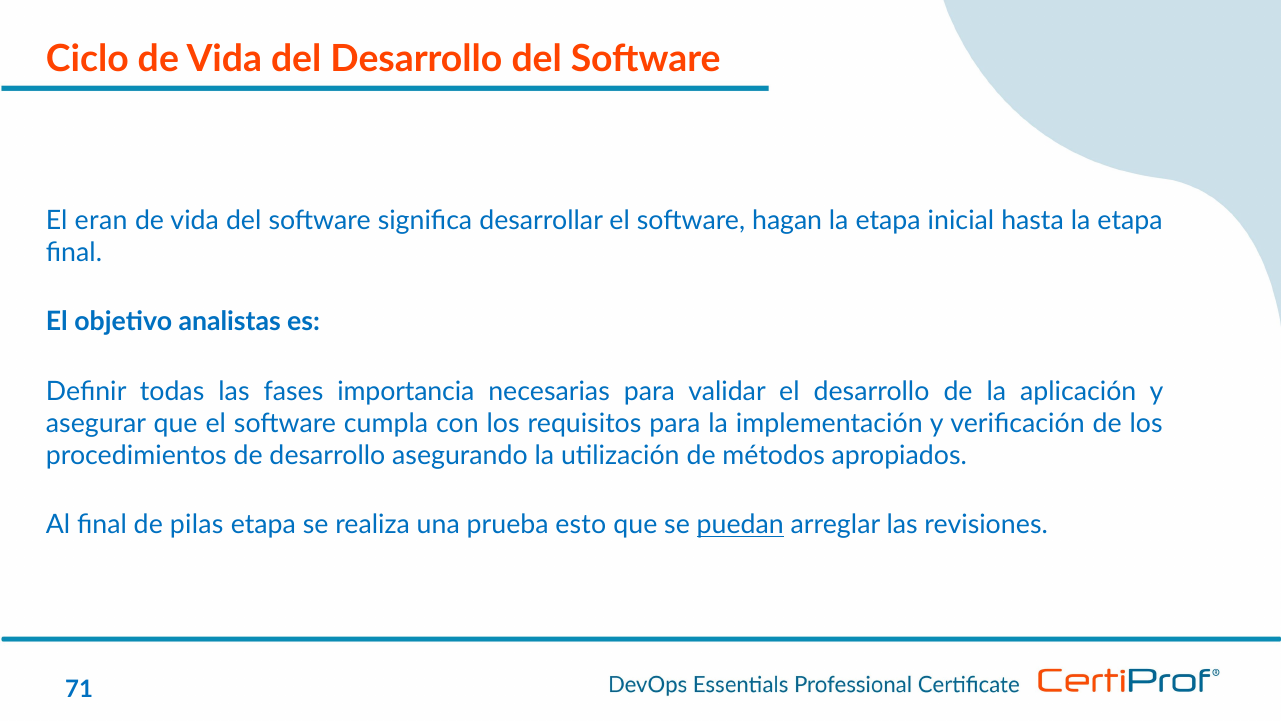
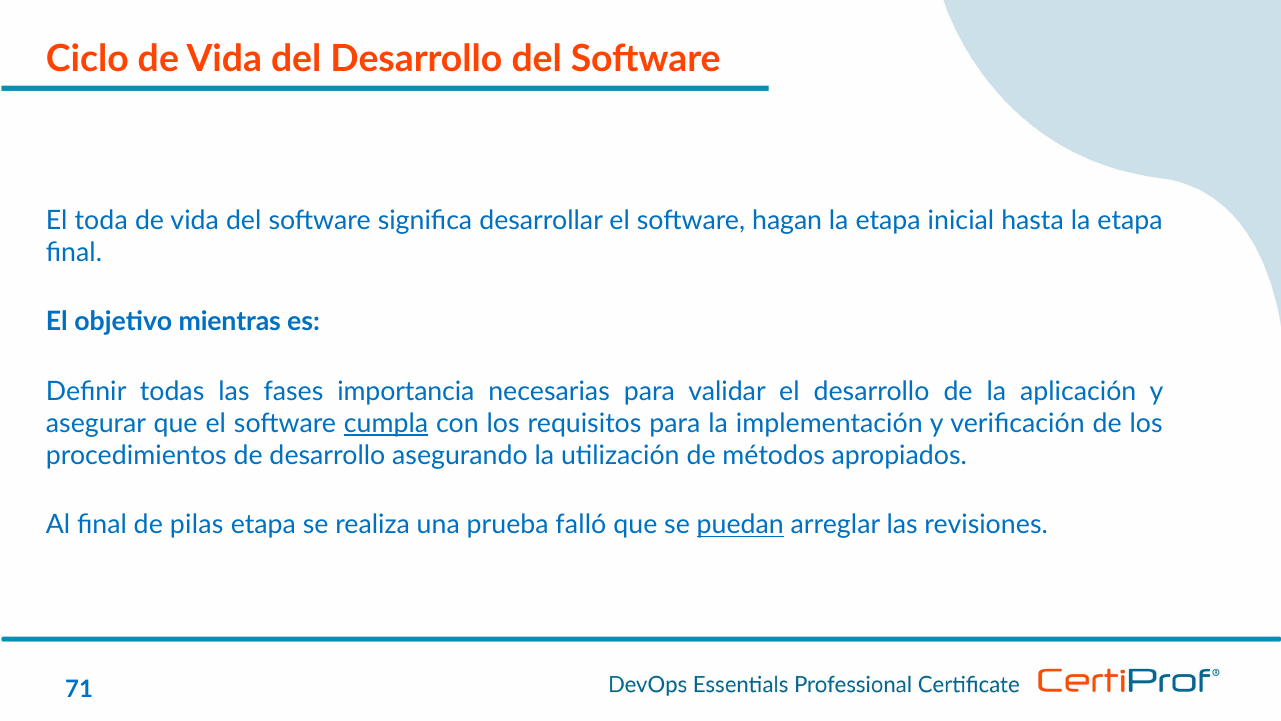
eran: eran -> toda (101, 220)
analistas: analistas -> mientras (230, 322)
cumpla underline: none -> present (386, 423)
esto: esto -> falló (581, 525)
